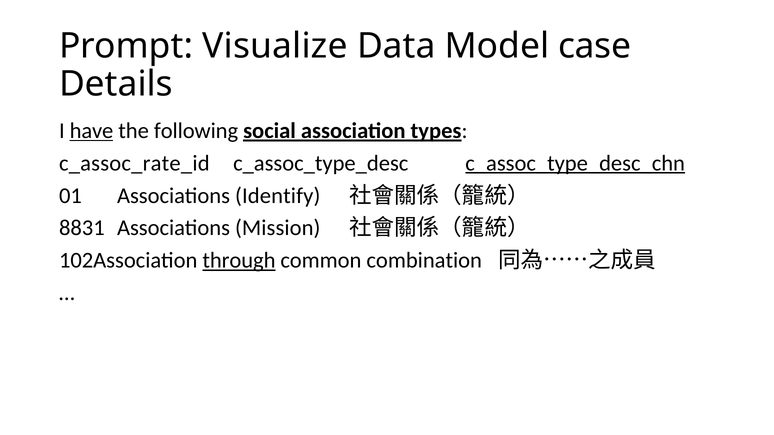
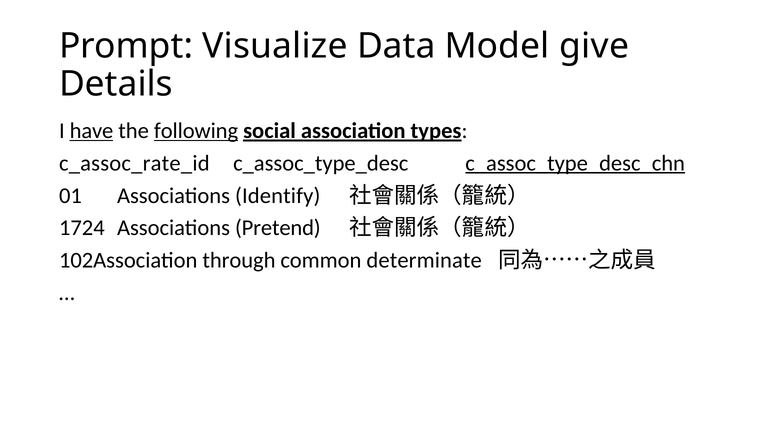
case: case -> give (594, 46)
following underline: none -> present (196, 131)
8831: 8831 -> 1724 (82, 228)
Mission: Mission -> Pretend (278, 228)
through underline: present -> none (239, 261)
combination: combination -> determinate (424, 261)
